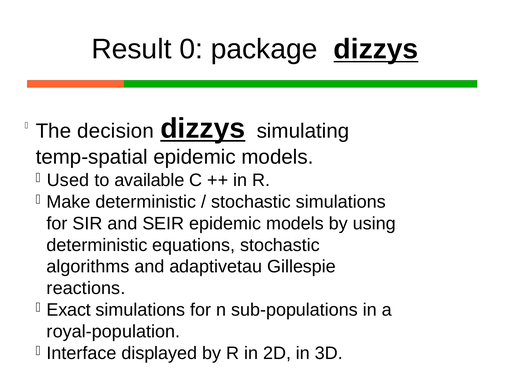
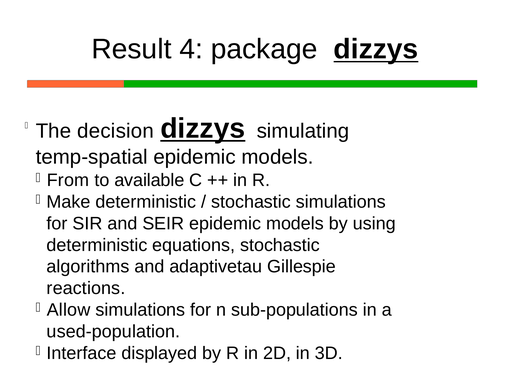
0: 0 -> 4 (191, 49)
Used: Used -> From (68, 180)
Exact: Exact -> Allow (69, 310)
royal-population: royal-population -> used-population (113, 331)
